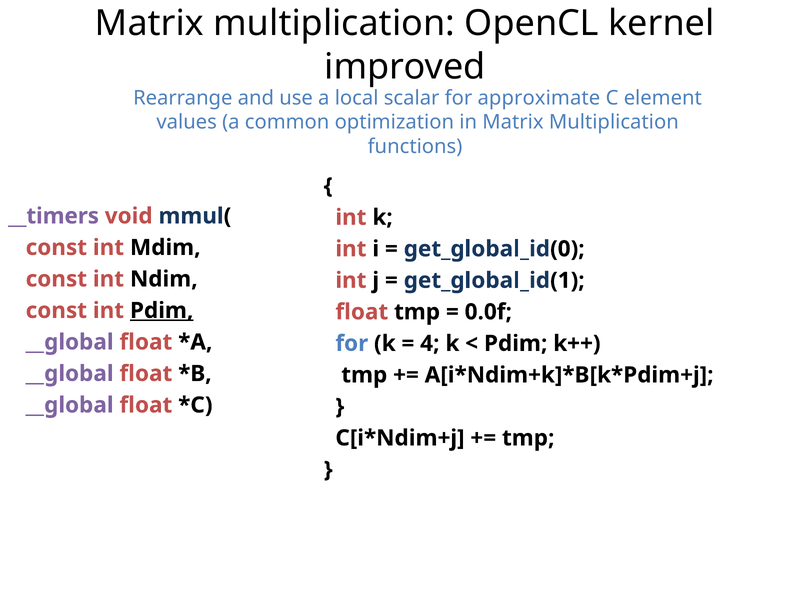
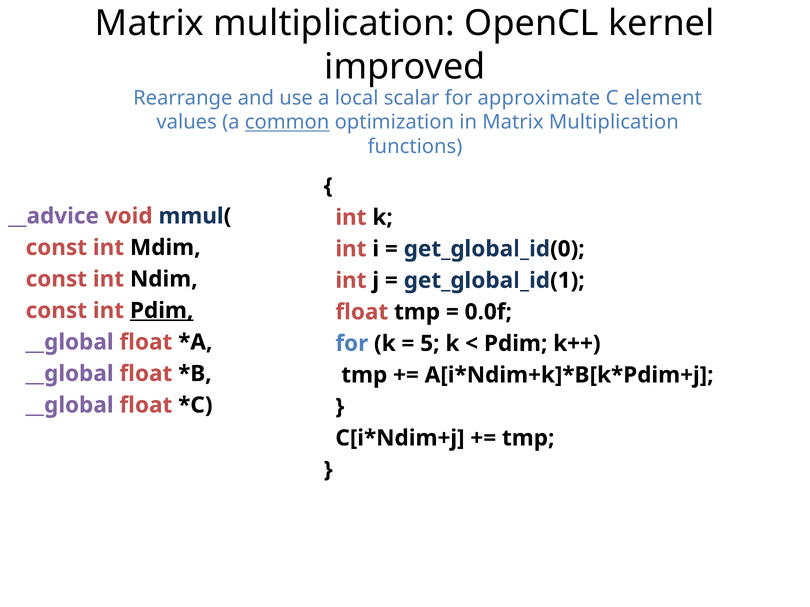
common underline: none -> present (287, 122)
__timers: __timers -> __advice (54, 216)
4: 4 -> 5 (430, 344)
